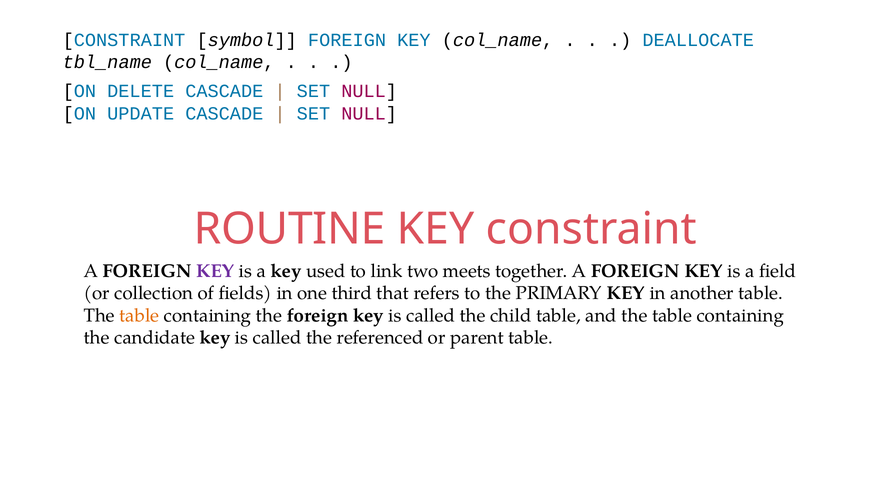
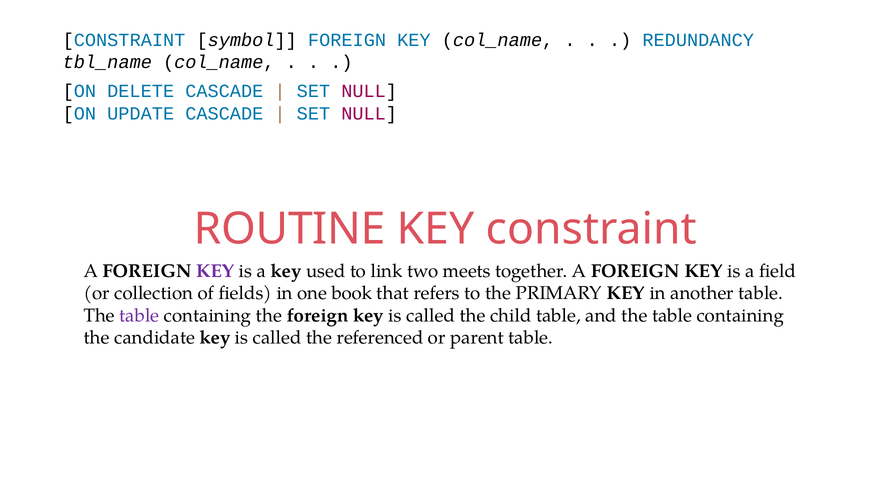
DEALLOCATE: DEALLOCATE -> REDUNDANCY (698, 40)
third: third -> book (352, 293)
table colour: orange -> purple (139, 316)
